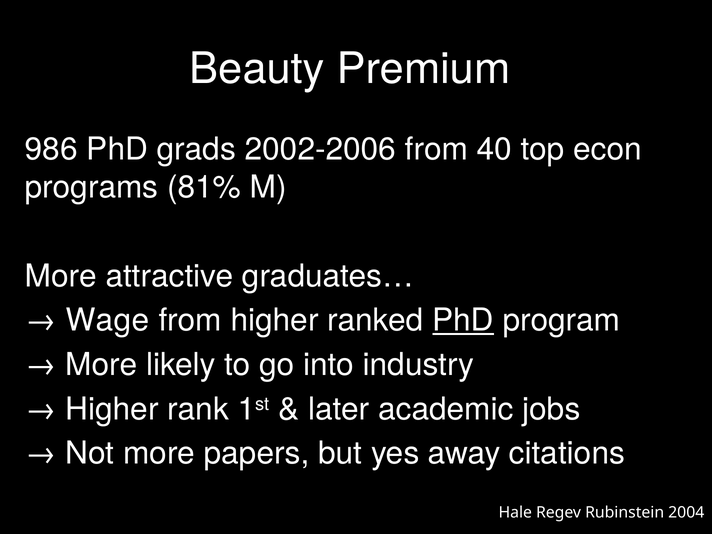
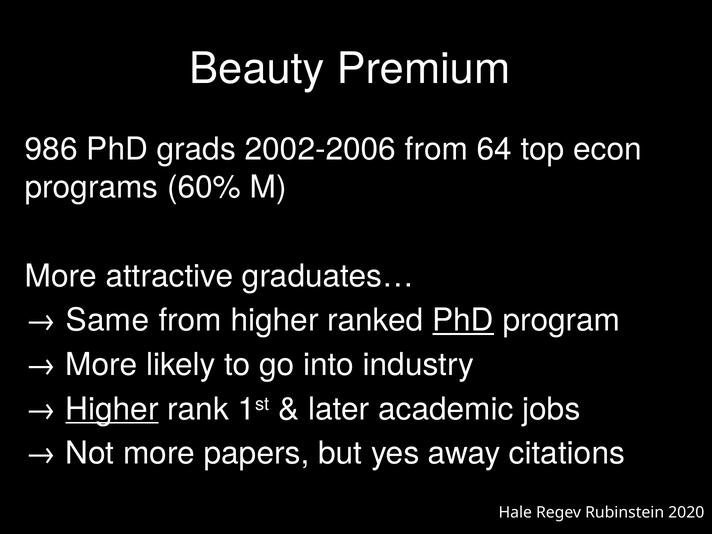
40: 40 -> 64 (494, 149)
81%: 81% -> 60% (204, 187)
Wage: Wage -> Same (107, 320)
Higher underline: none -> present (112, 409)
2004: 2004 -> 2020 (686, 513)
